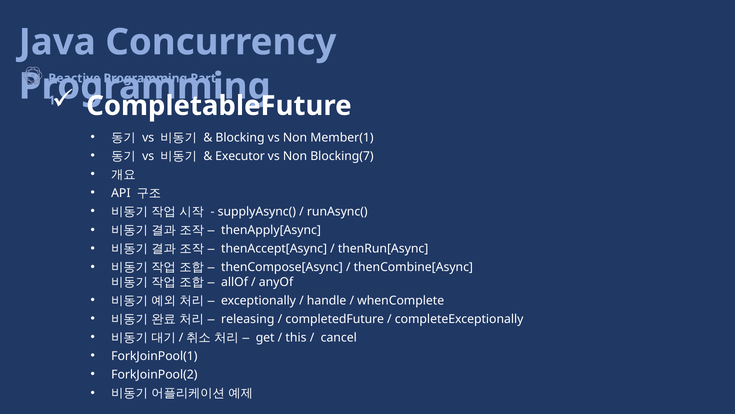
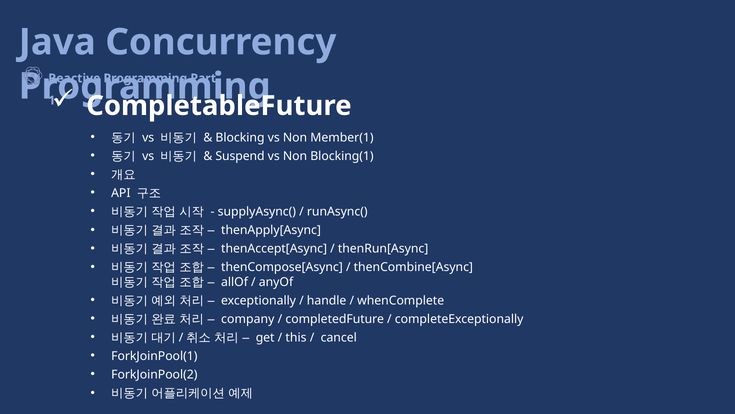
Executor: Executor -> Suspend (240, 156)
Blocking(7: Blocking(7 -> Blocking(1 (342, 156)
releasing: releasing -> company (248, 319)
